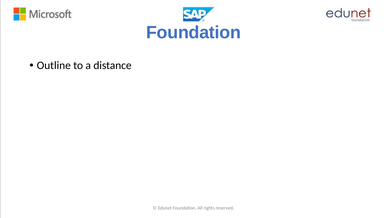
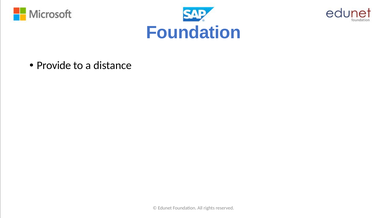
Outline: Outline -> Provide (54, 65)
